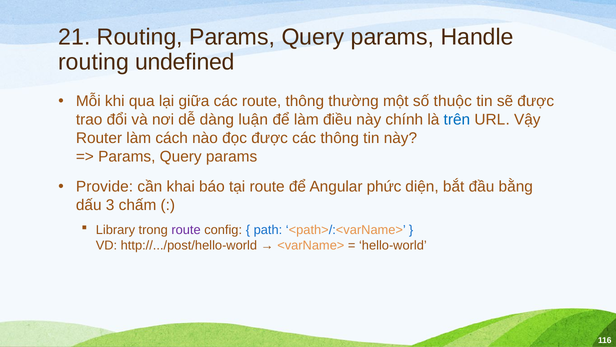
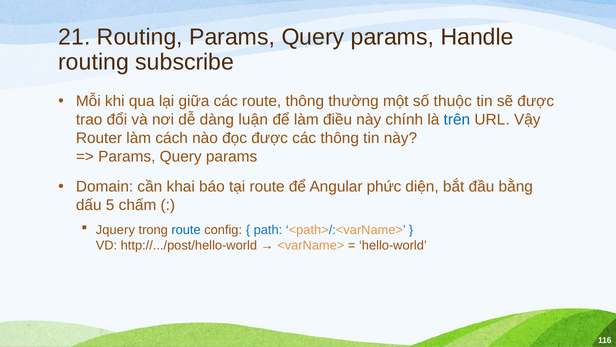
undefined: undefined -> subscribe (185, 62)
Provide: Provide -> Domain (105, 187)
3: 3 -> 5 (110, 205)
Library: Library -> Jquery (115, 230)
route colour: purple -> blue (186, 230)
